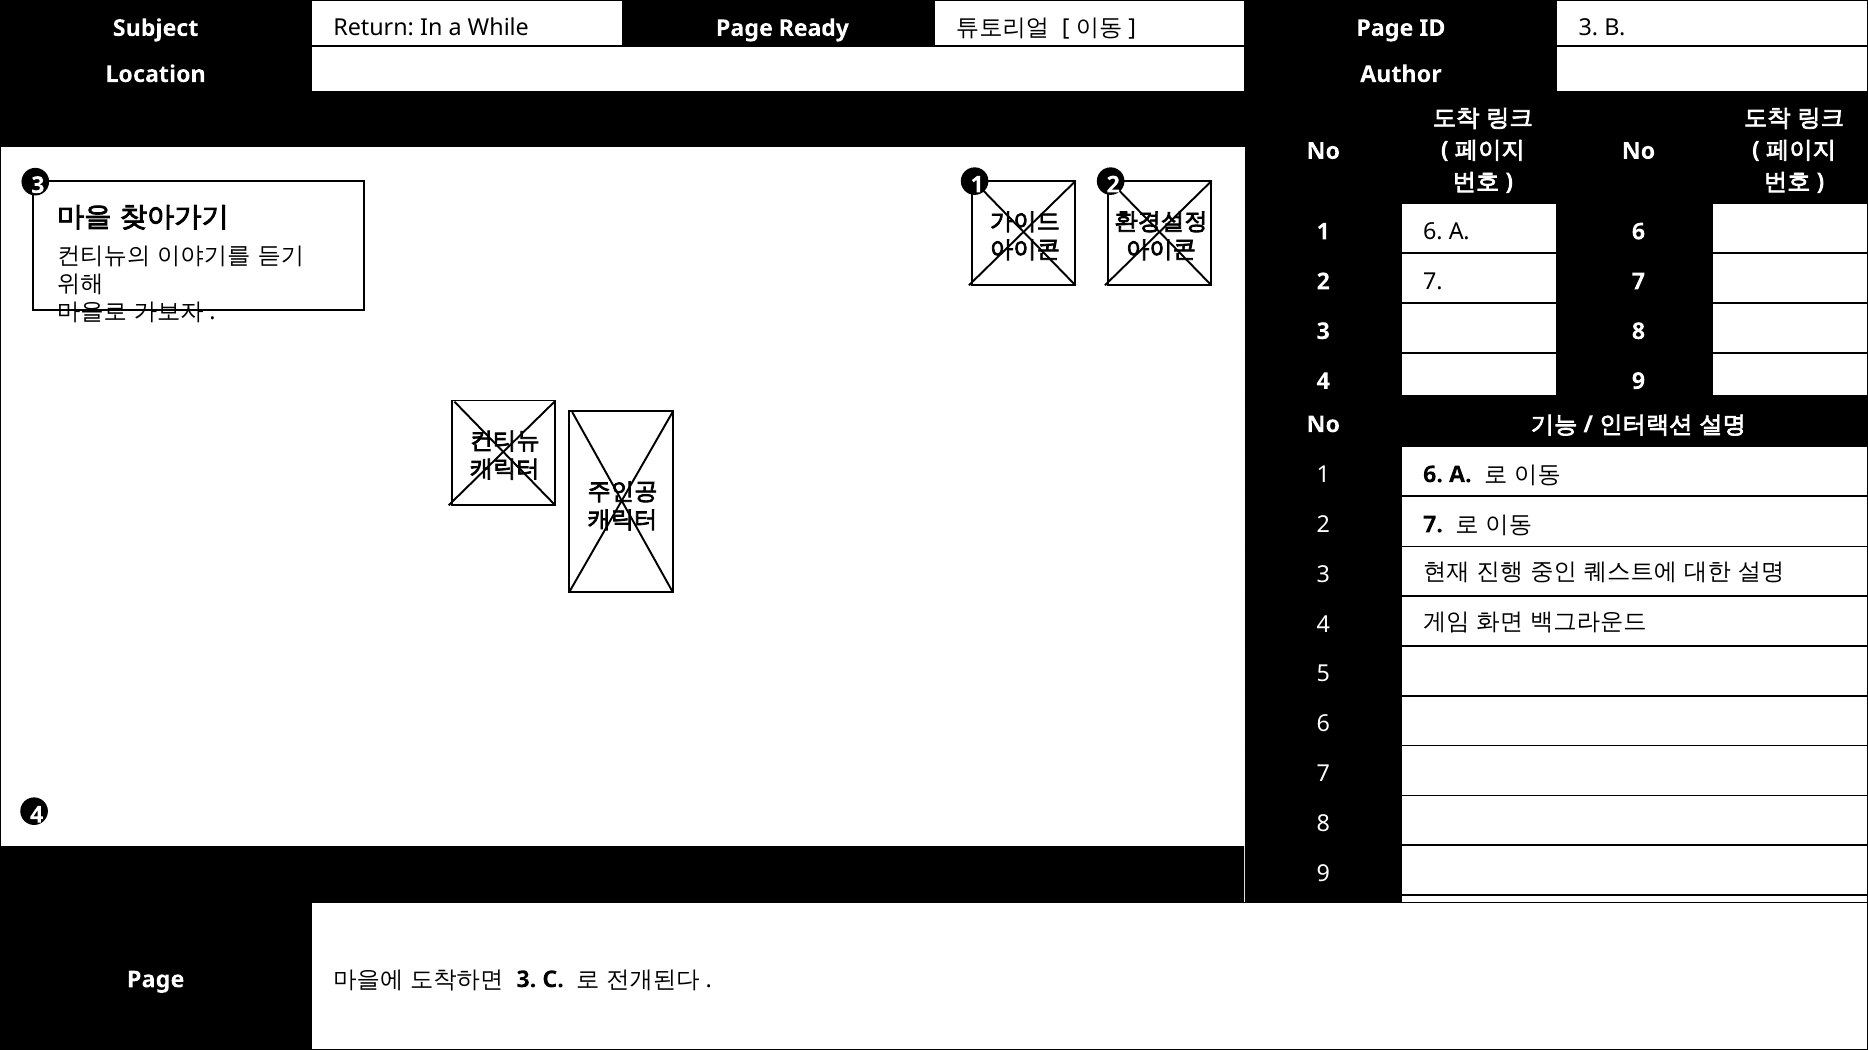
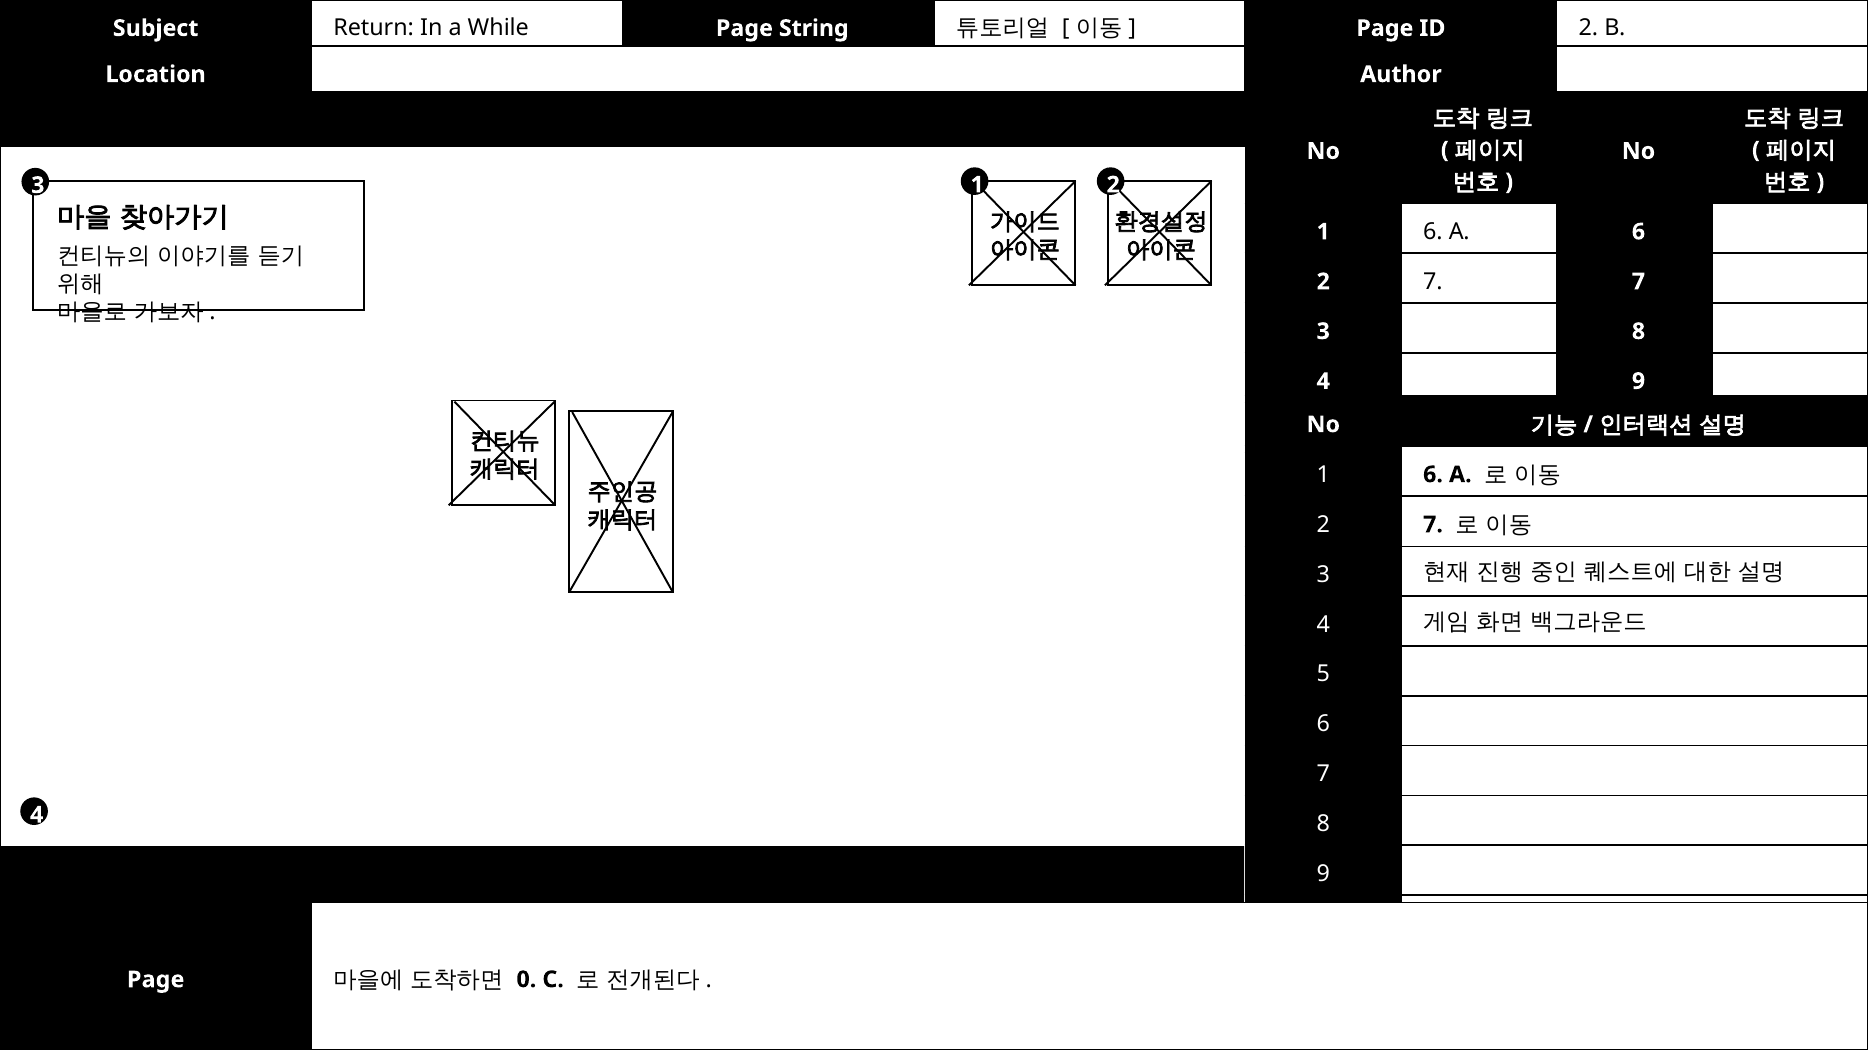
Ready: Ready -> String (814, 28)
ID 3: 3 -> 2 (1588, 28)
3: 3 -> 0 (526, 980)
